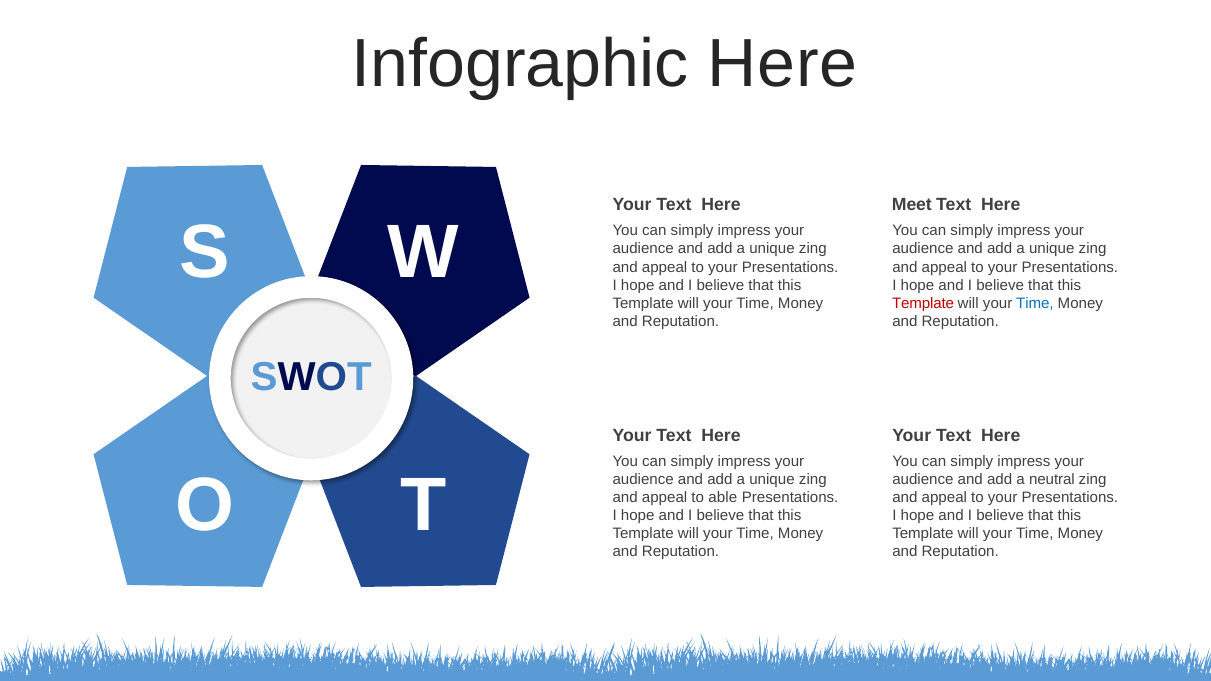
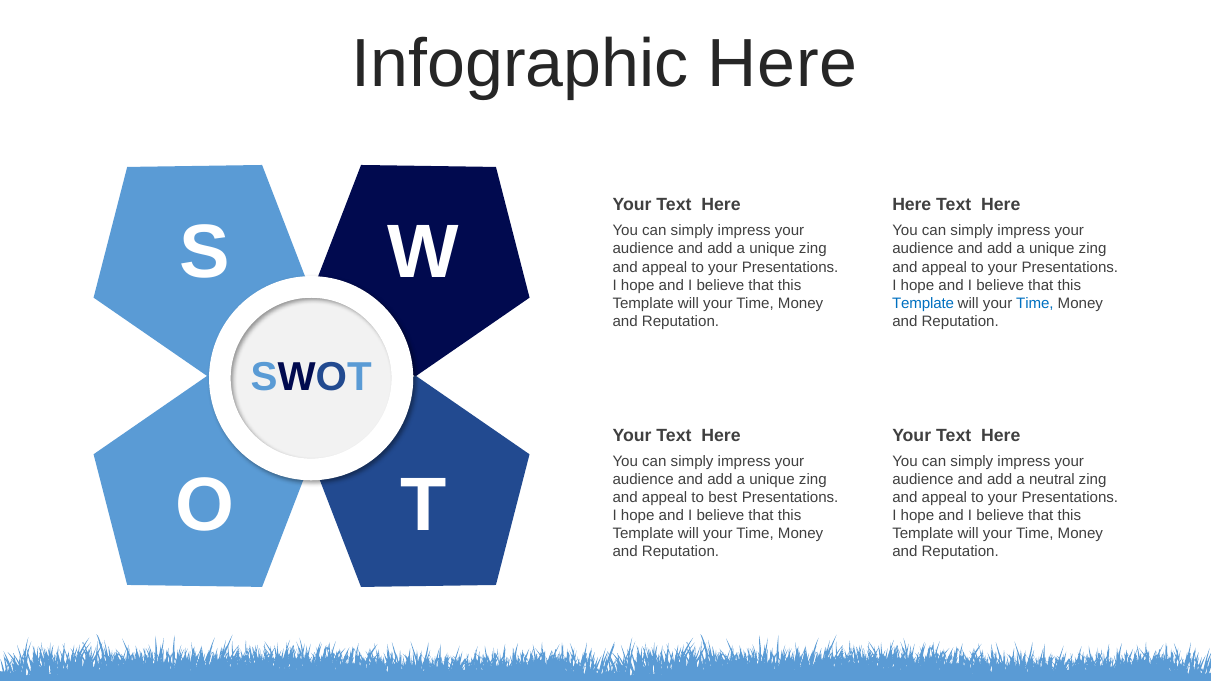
Meet: Meet -> Here (912, 205)
Template colour: red -> blue (923, 303)
able: able -> best (723, 498)
